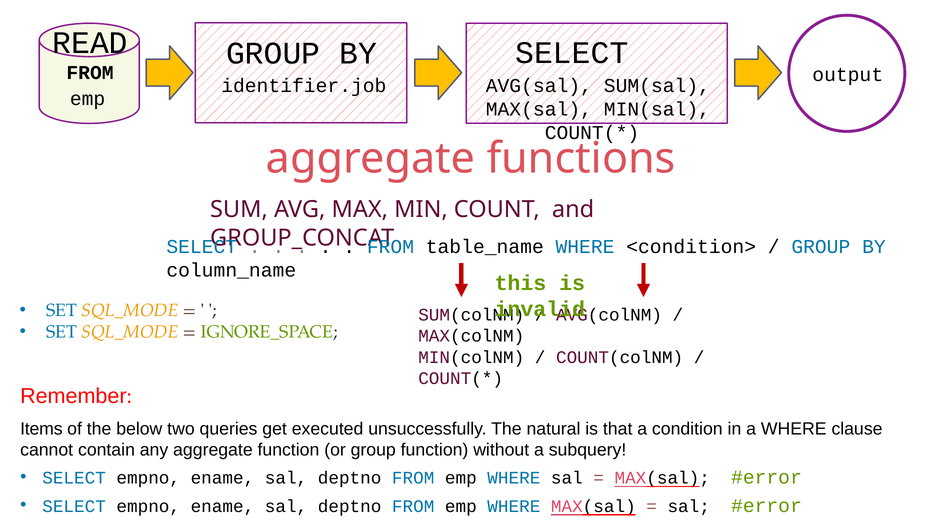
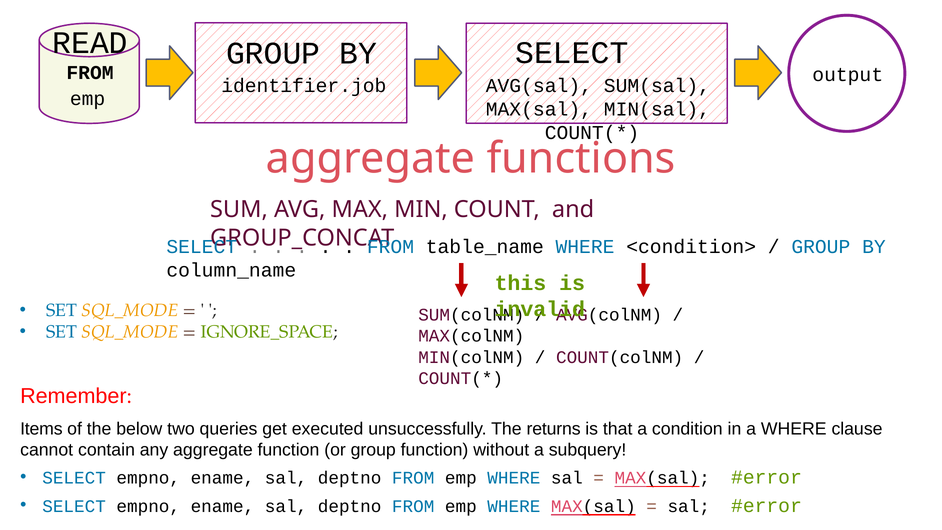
natural: natural -> returns (554, 429)
